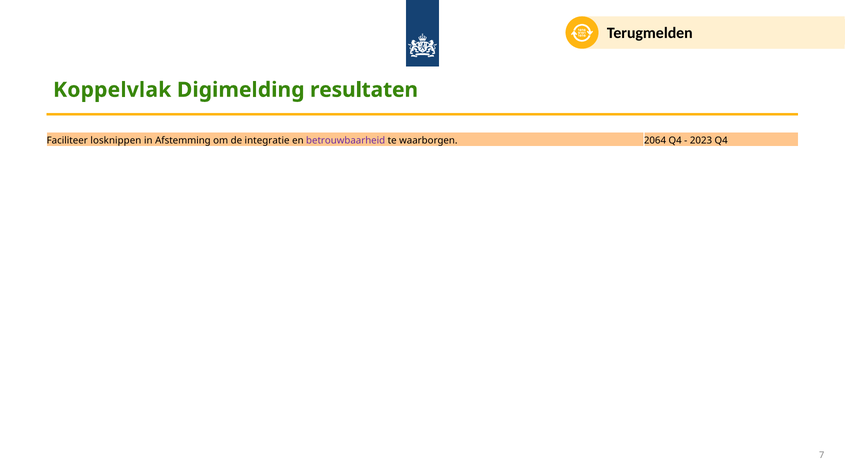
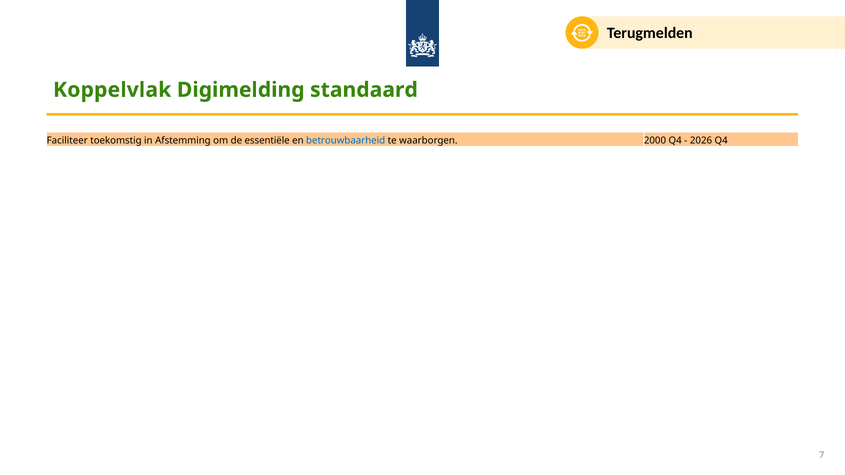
resultaten: resultaten -> standaard (364, 90)
losknippen: losknippen -> toekomstig (116, 140)
integratie: integratie -> essentiële (267, 140)
betrouwbaarheid colour: purple -> blue (346, 140)
2064: 2064 -> 2000 (655, 140)
2023: 2023 -> 2026 (701, 140)
